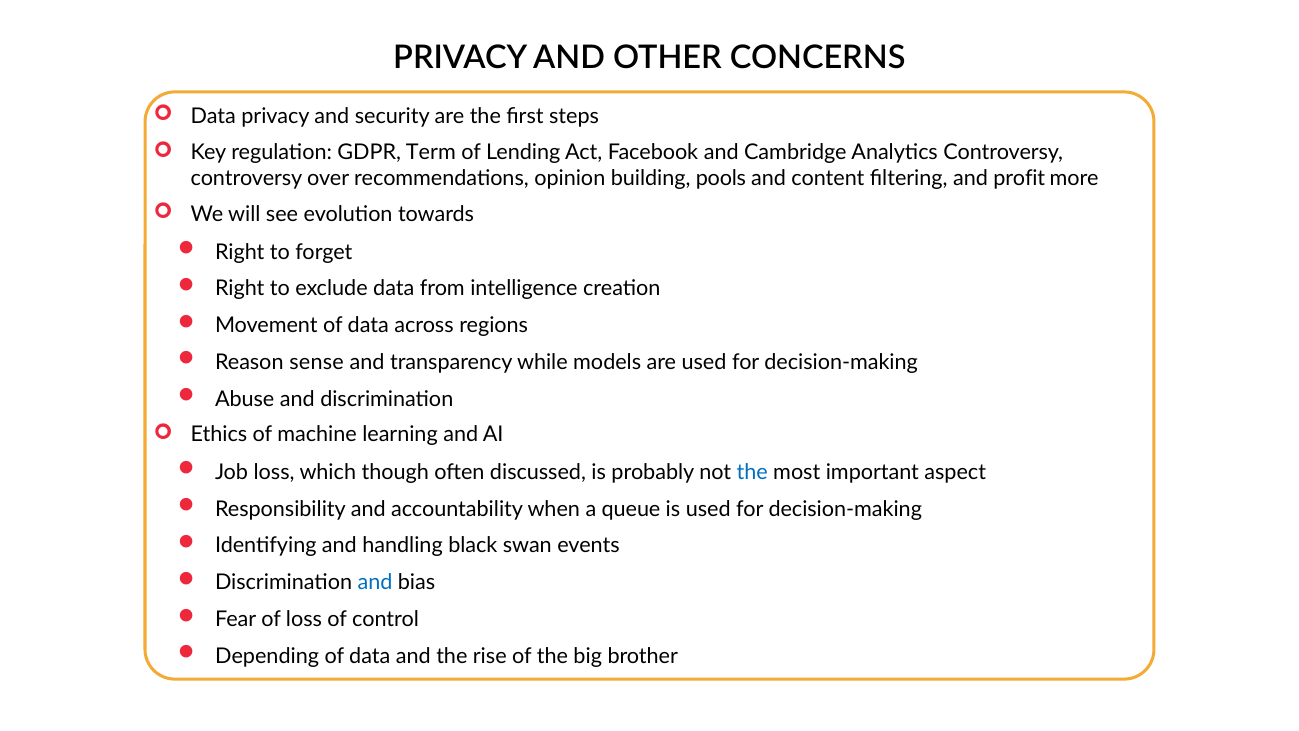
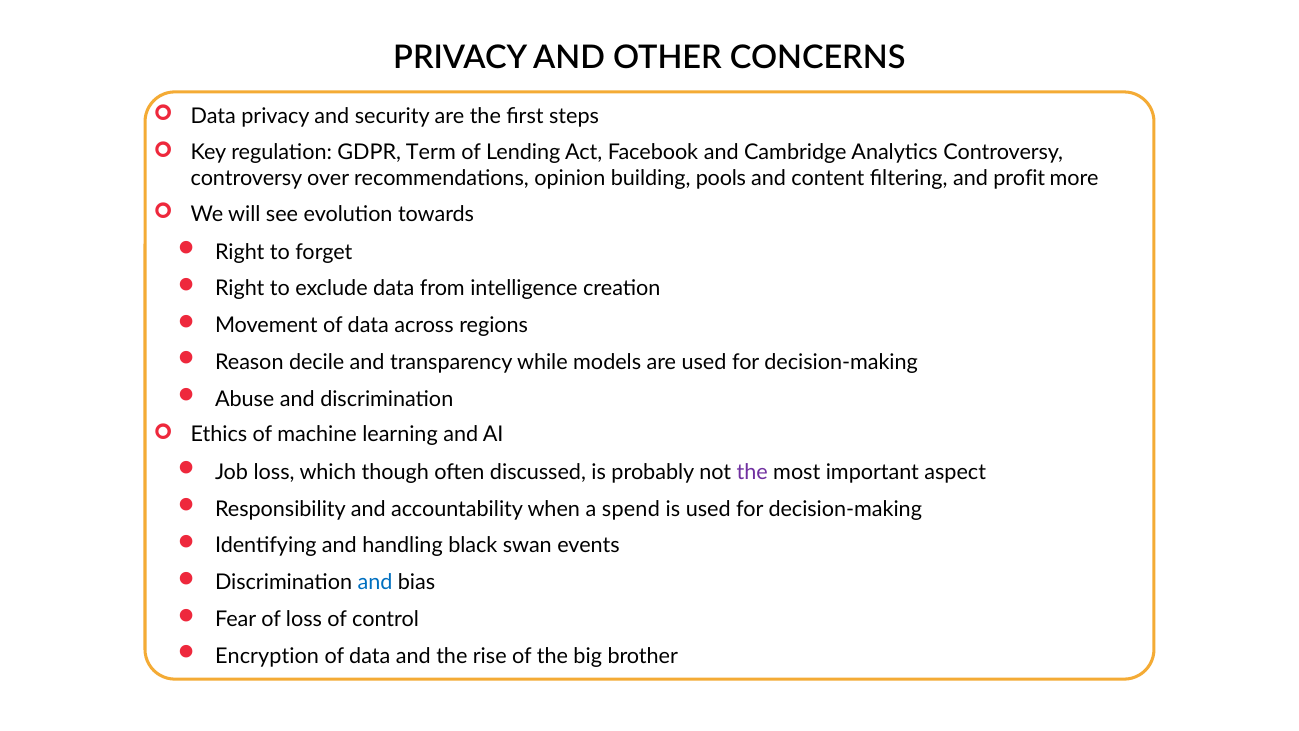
sense: sense -> decile (317, 362)
the colour: blue -> purple (752, 472)
queue: queue -> spend (631, 509)
Depending: Depending -> Encryption (267, 656)
